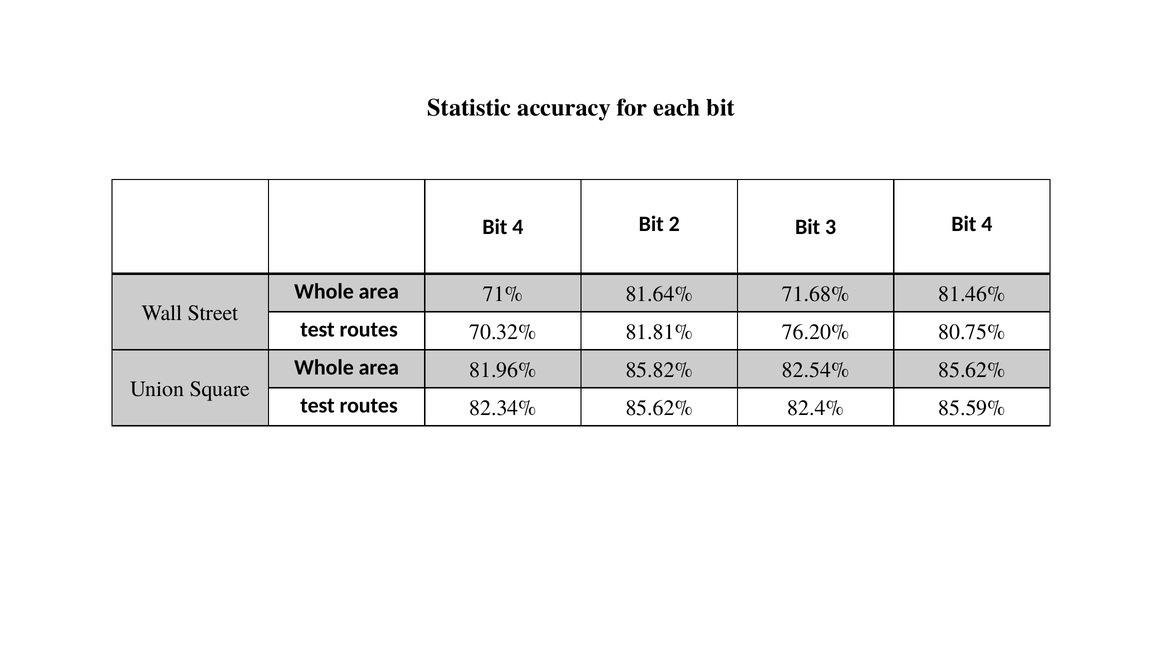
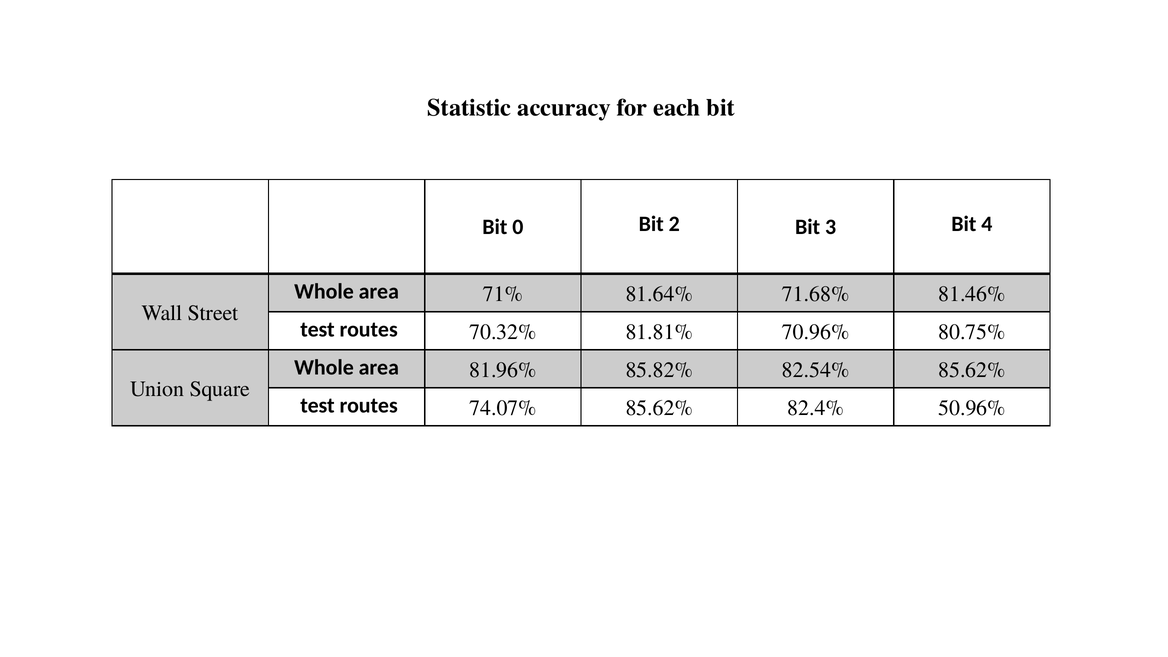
4: 4 -> 0 (518, 227)
76.20%: 76.20% -> 70.96% (816, 332)
82.34%: 82.34% -> 74.07% (503, 408)
85.59%: 85.59% -> 50.96% (972, 408)
